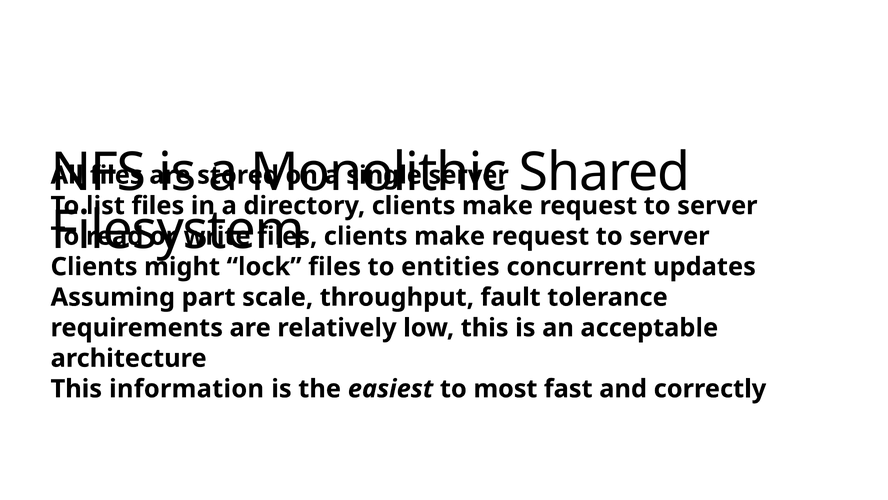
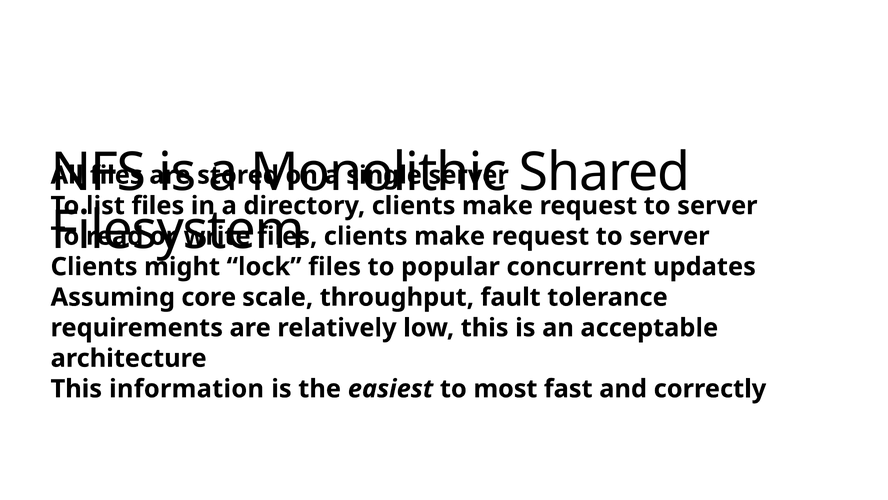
entities: entities -> popular (450, 267)
part: part -> core (209, 297)
